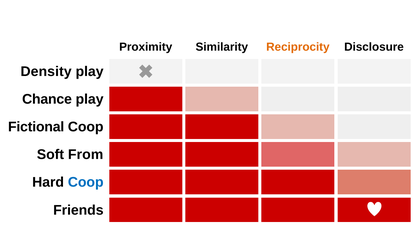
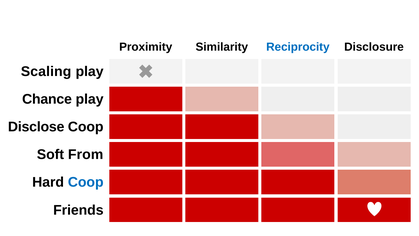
Reciprocity colour: orange -> blue (298, 47)
Density: Density -> Scaling (46, 71)
Fictional: Fictional -> Disclose (36, 127)
